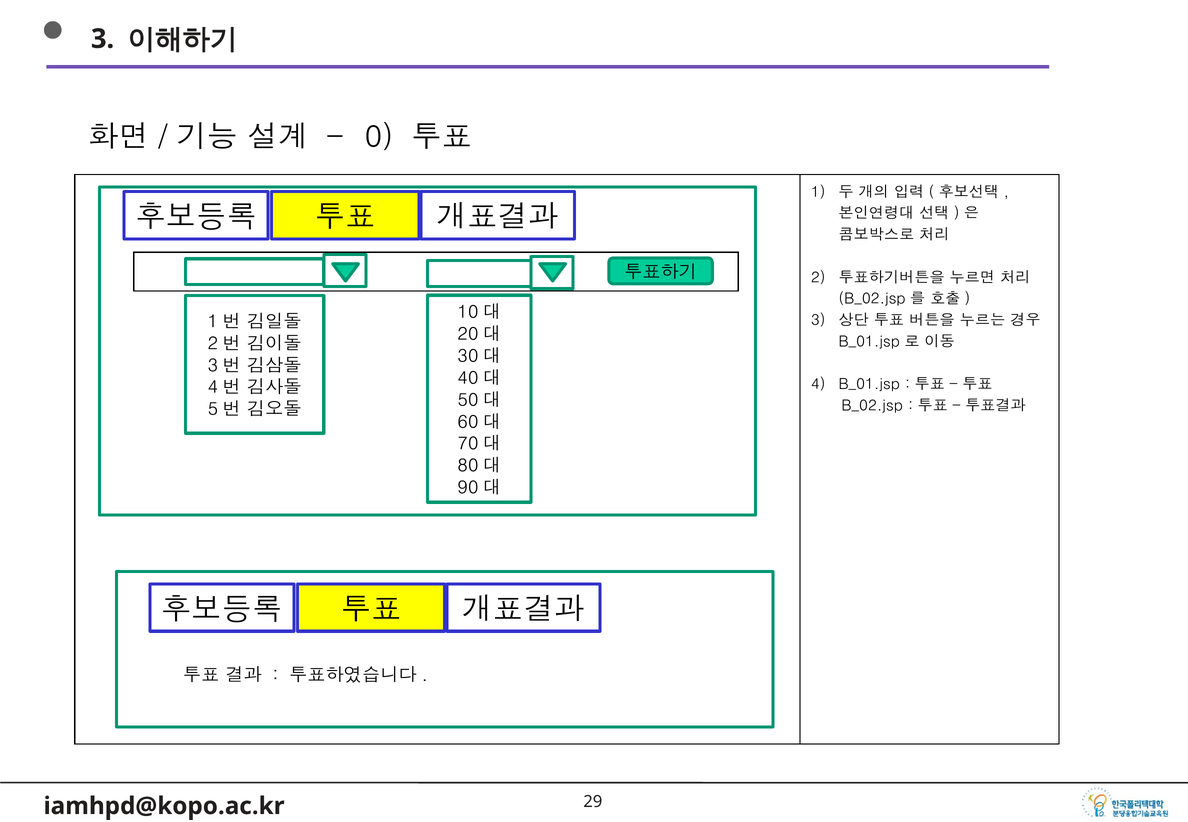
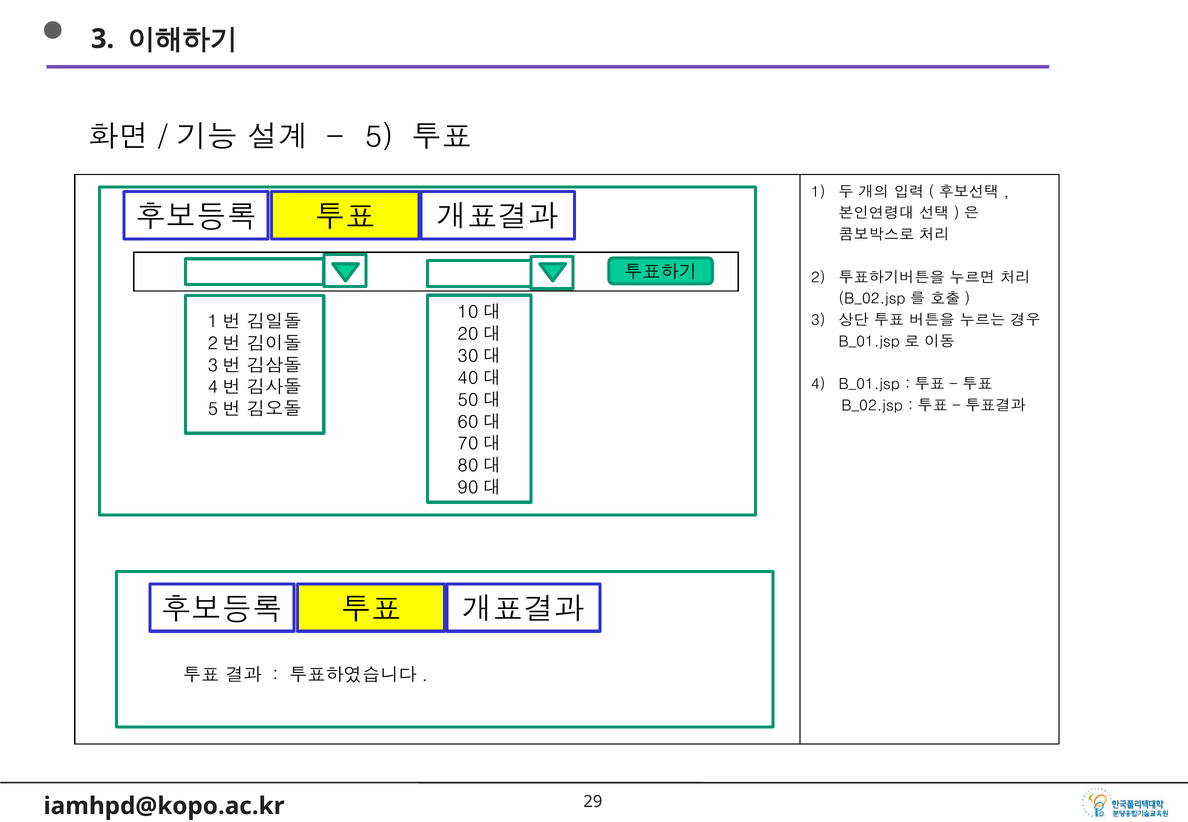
0: 0 -> 5 (379, 137)
